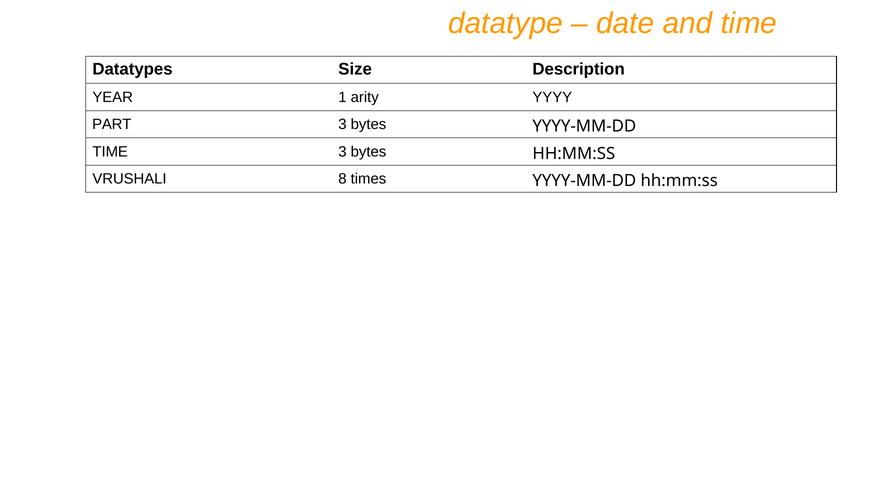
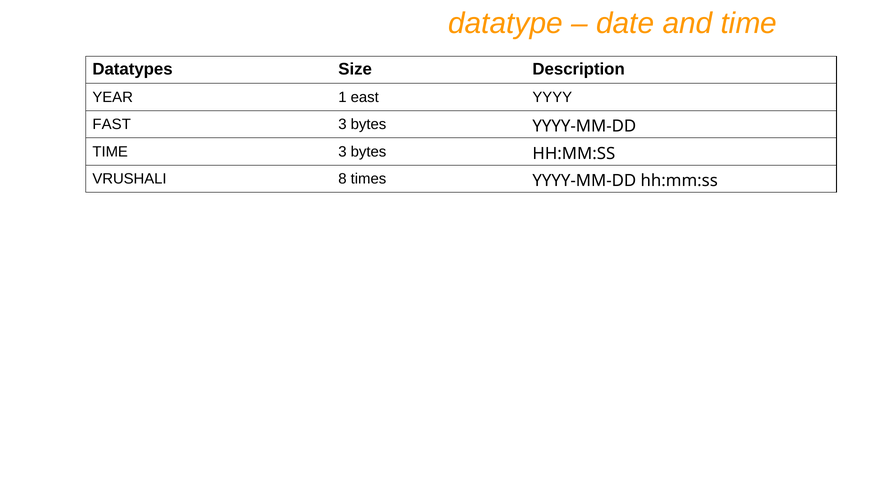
arity: arity -> east (365, 97)
PART: PART -> FAST (112, 125)
